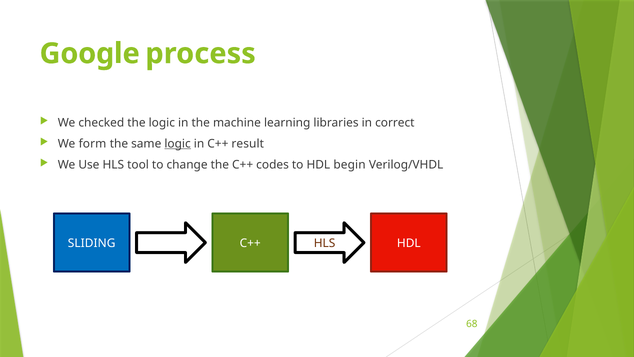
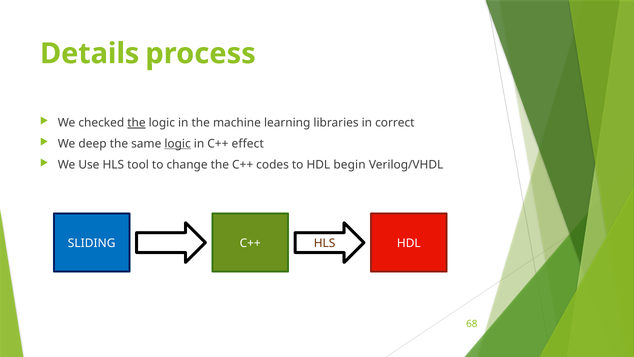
Google: Google -> Details (90, 54)
the underline: none -> present (136, 123)
form: form -> deep (93, 144)
result: result -> effect (248, 144)
